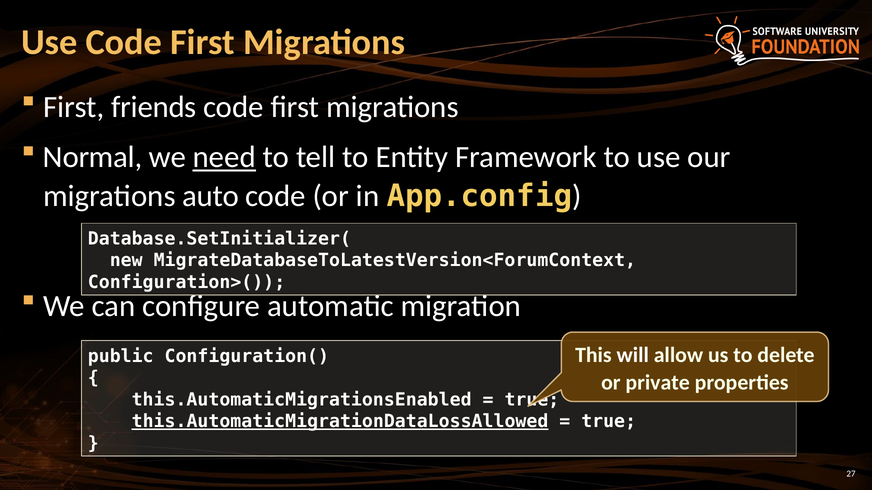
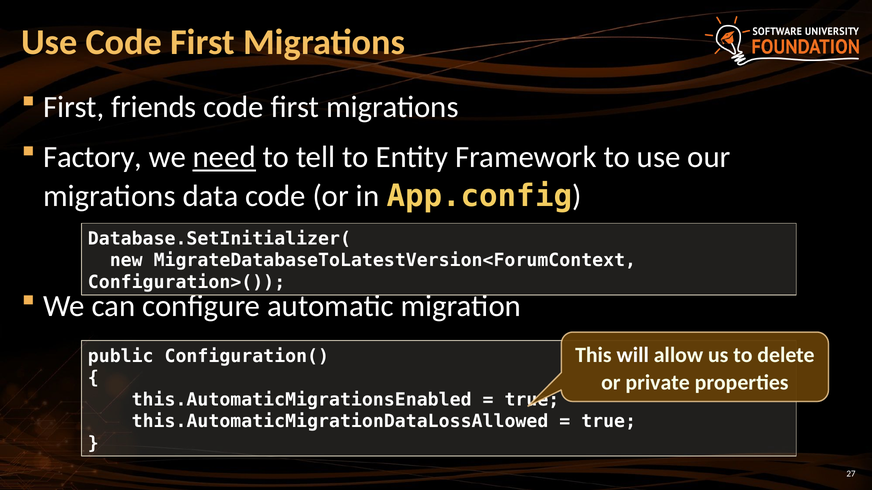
Normal: Normal -> Factory (93, 157)
auto: auto -> data (210, 196)
this.AutomaticMigrationDataLossAllowed underline: present -> none (340, 422)
